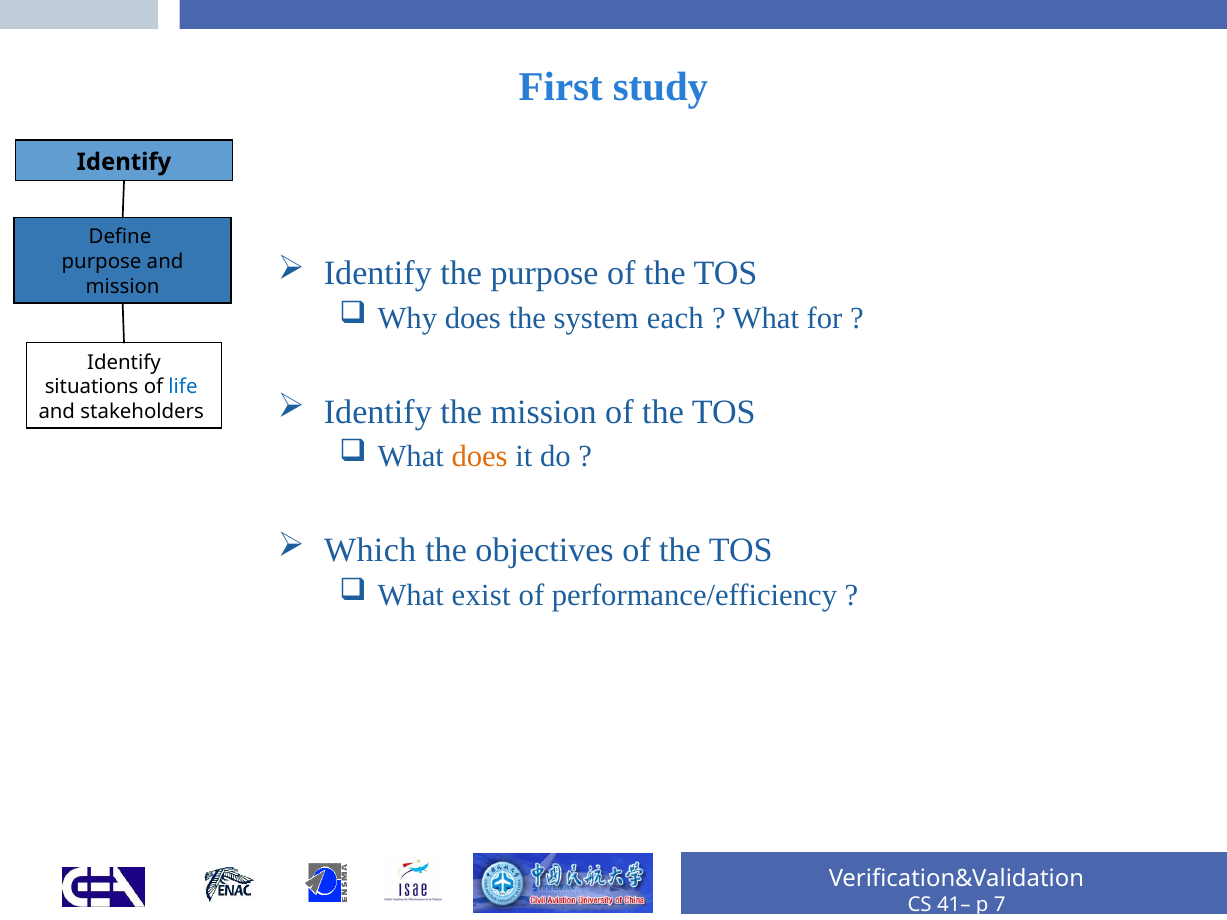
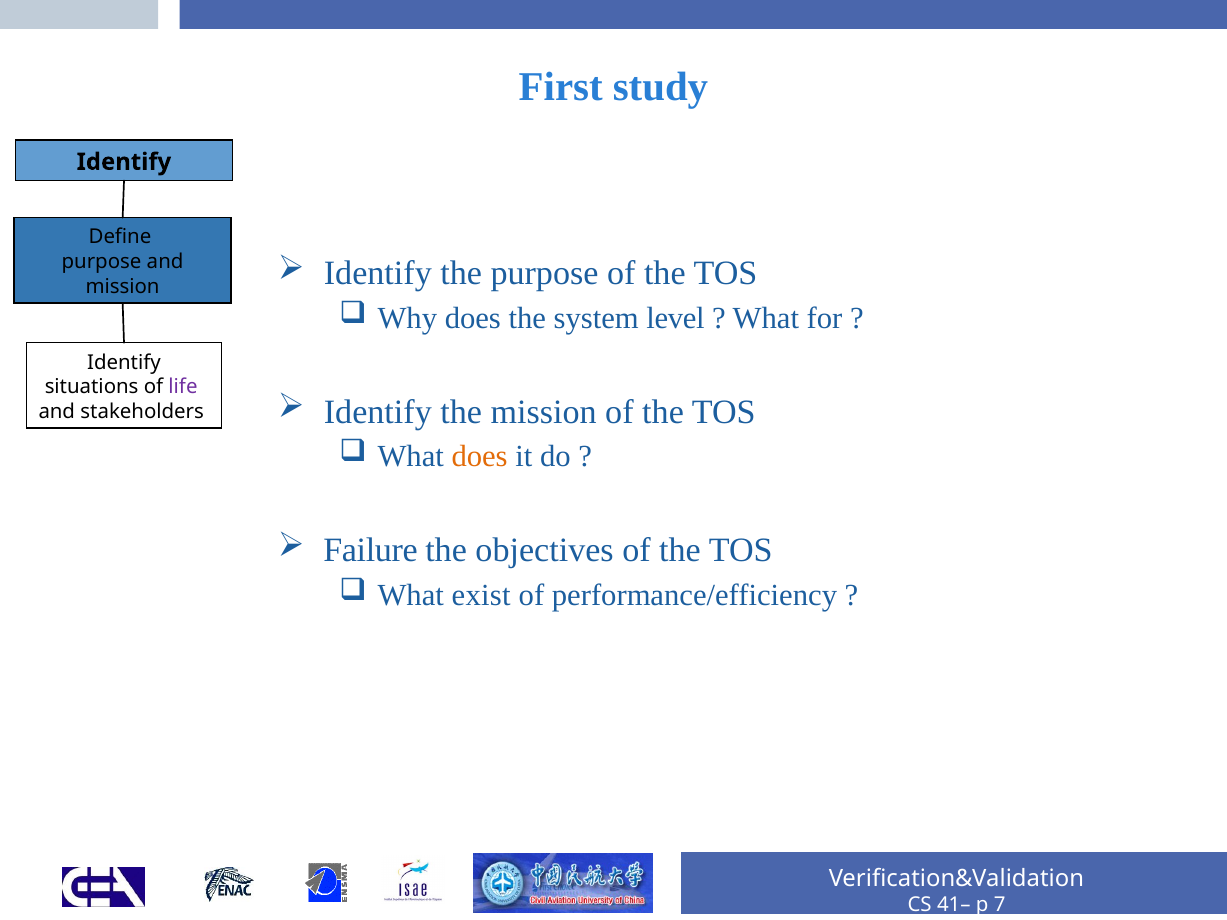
each: each -> level (676, 319)
life colour: blue -> purple (183, 387)
Which: Which -> Failure (371, 551)
